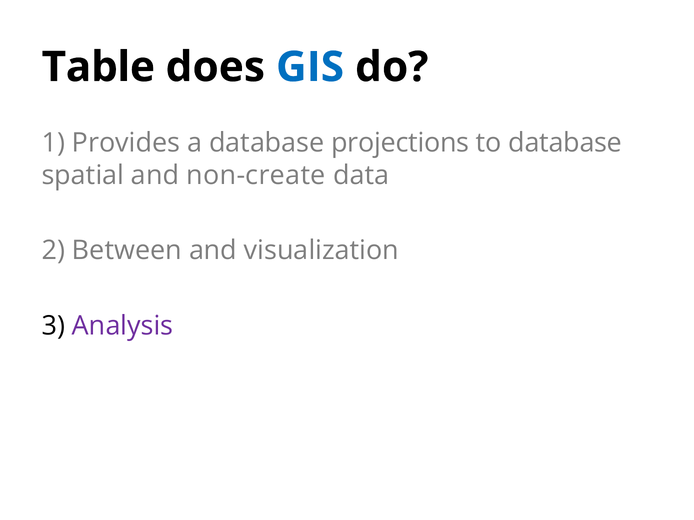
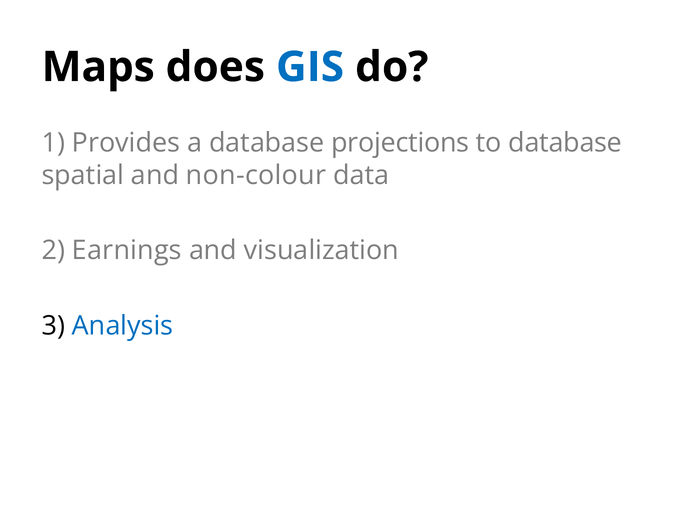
Table: Table -> Maps (98, 67)
non-create: non-create -> non-colour (256, 175)
Between: Between -> Earnings (127, 251)
Analysis colour: purple -> blue (123, 326)
